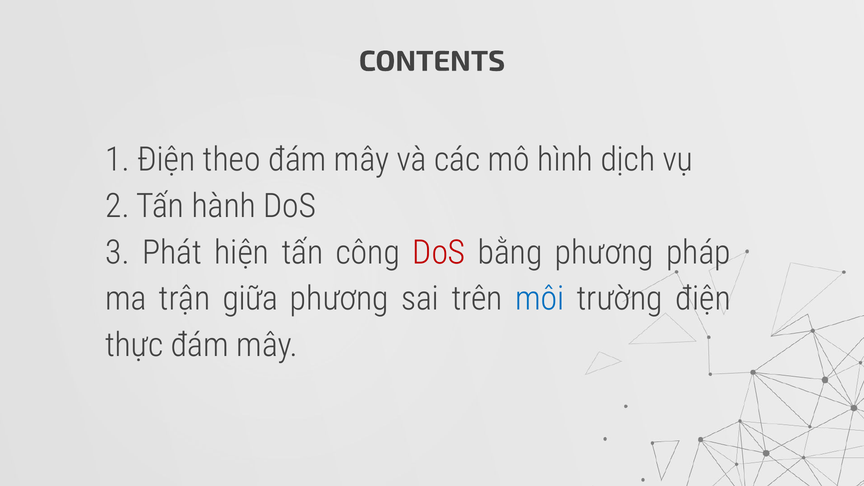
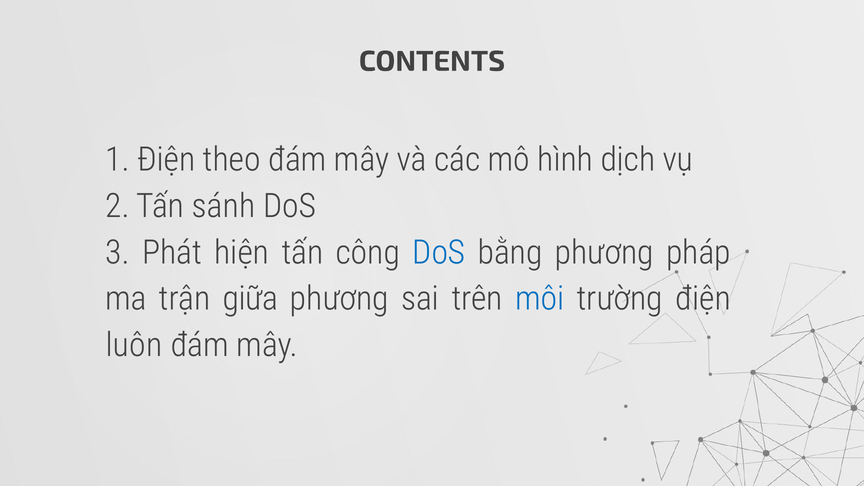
hành: hành -> sánh (224, 206)
DoS colour: red -> blue (439, 252)
thực: thực -> luôn (134, 345)
